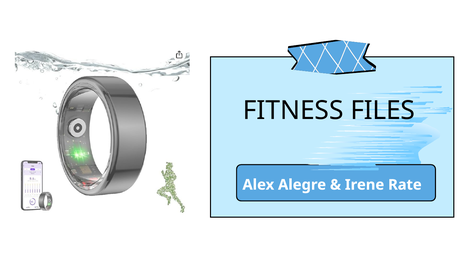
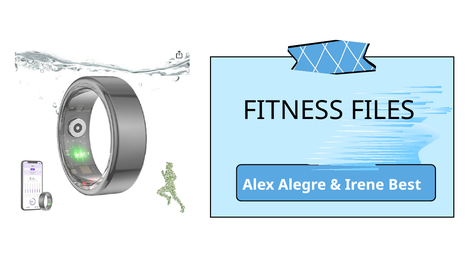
Rate: Rate -> Best (405, 185)
